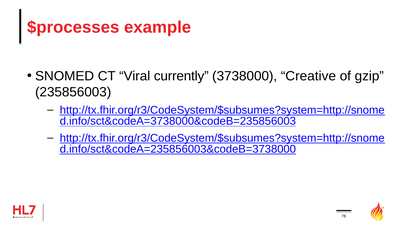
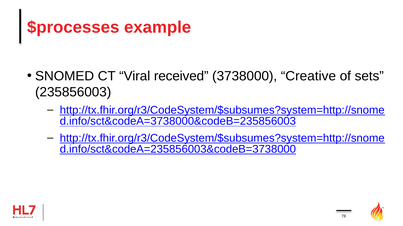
currently: currently -> received (181, 76)
gzip: gzip -> sets (369, 76)
